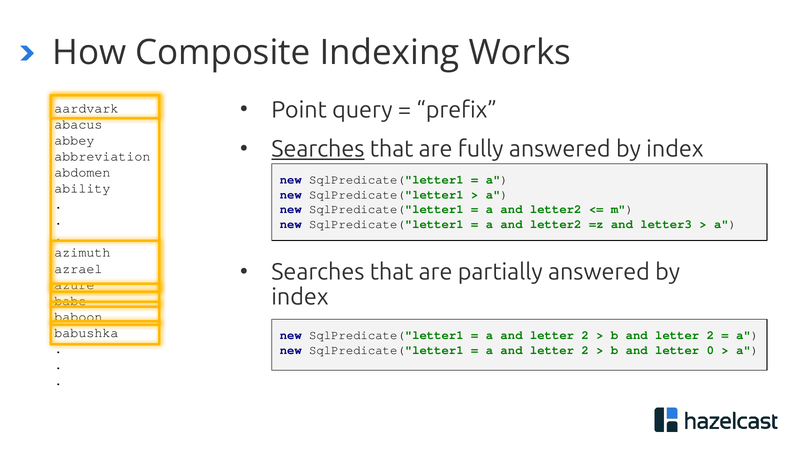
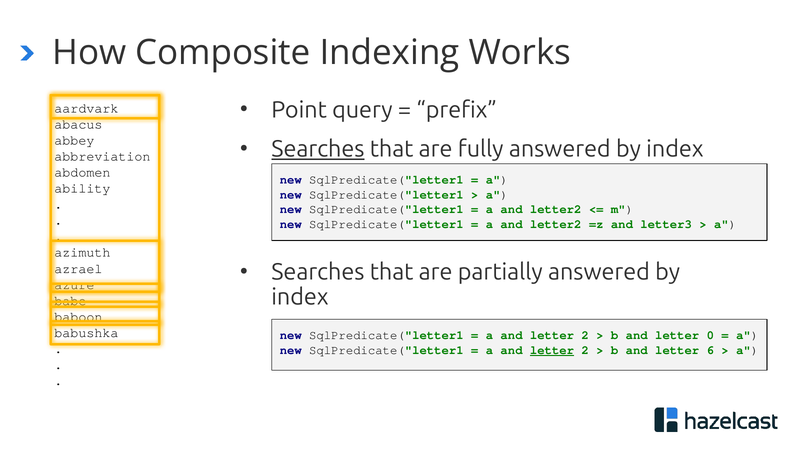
b and letter 2: 2 -> 0 (710, 335)
letter underline: none -> present (552, 350)
0: 0 -> 6 (710, 350)
